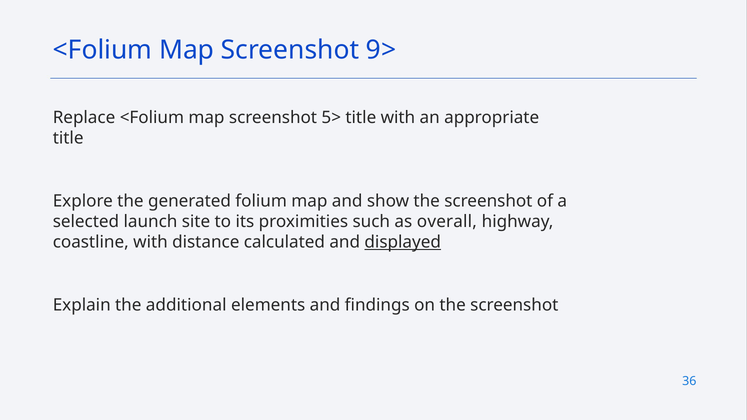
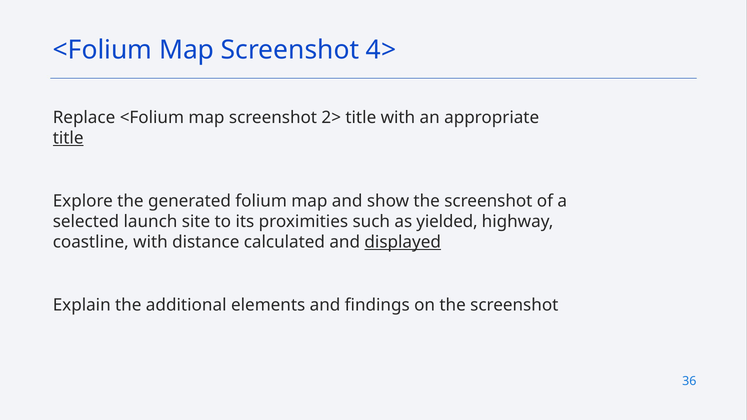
9>: 9> -> 4> (381, 50)
5>: 5> -> 2> (331, 118)
title underline: none -> present (68, 138)
overall: overall -> yielded (447, 222)
